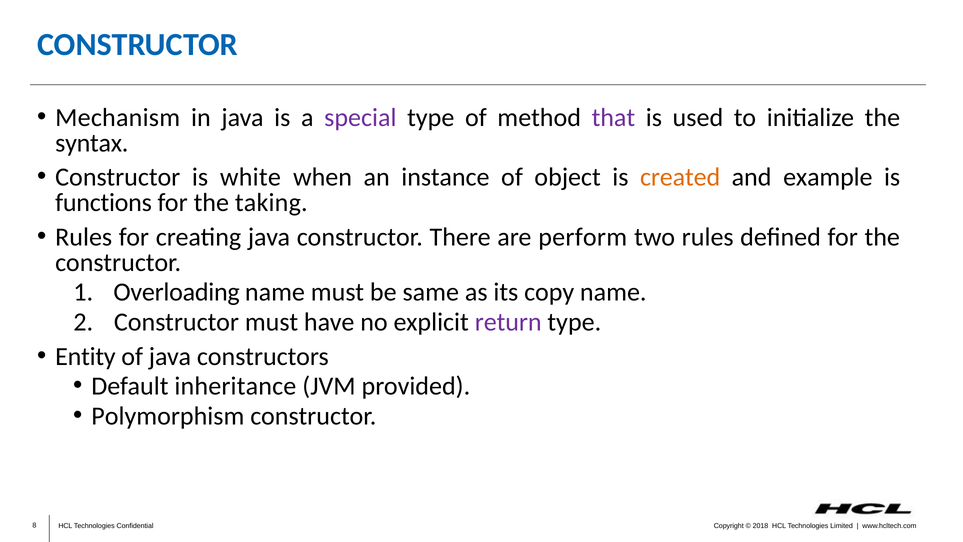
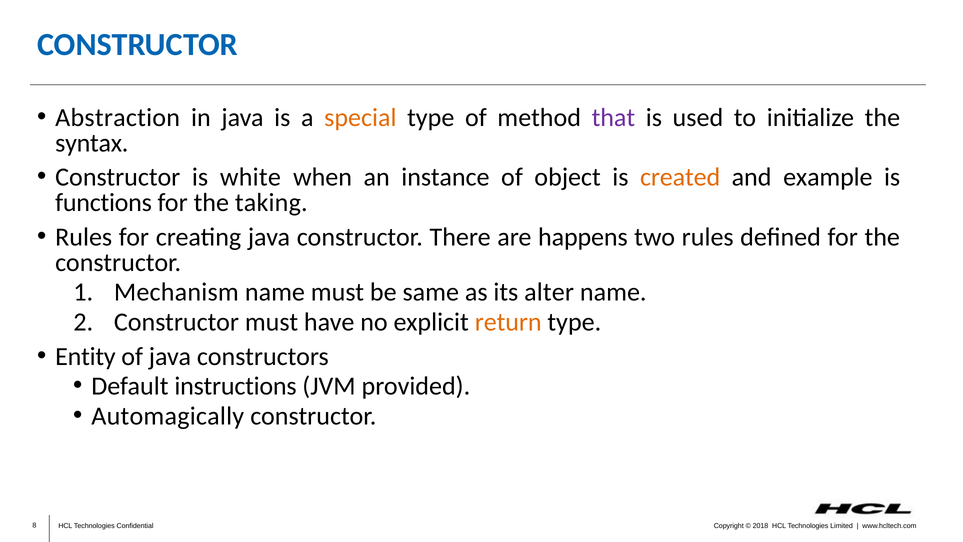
Mechanism: Mechanism -> Abstraction (118, 118)
special colour: purple -> orange (360, 118)
perform: perform -> happens (583, 237)
Overloading: Overloading -> Mechanism (176, 292)
copy: copy -> alter (549, 292)
return colour: purple -> orange (508, 322)
inheritance: inheritance -> instructions (236, 386)
Polymorphism: Polymorphism -> Automagically (168, 416)
